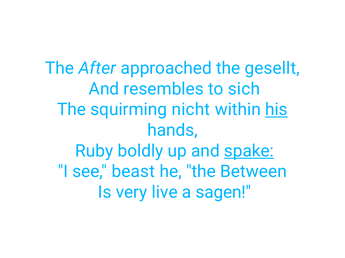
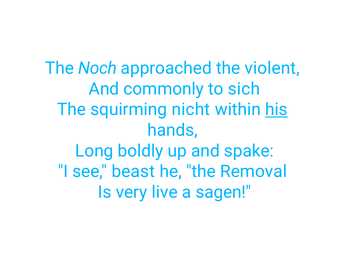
After: After -> Noch (97, 68)
gesellt: gesellt -> violent (272, 68)
resembles: resembles -> commonly (164, 89)
Ruby: Ruby -> Long (94, 151)
spake underline: present -> none (249, 151)
Between: Between -> Removal (254, 172)
